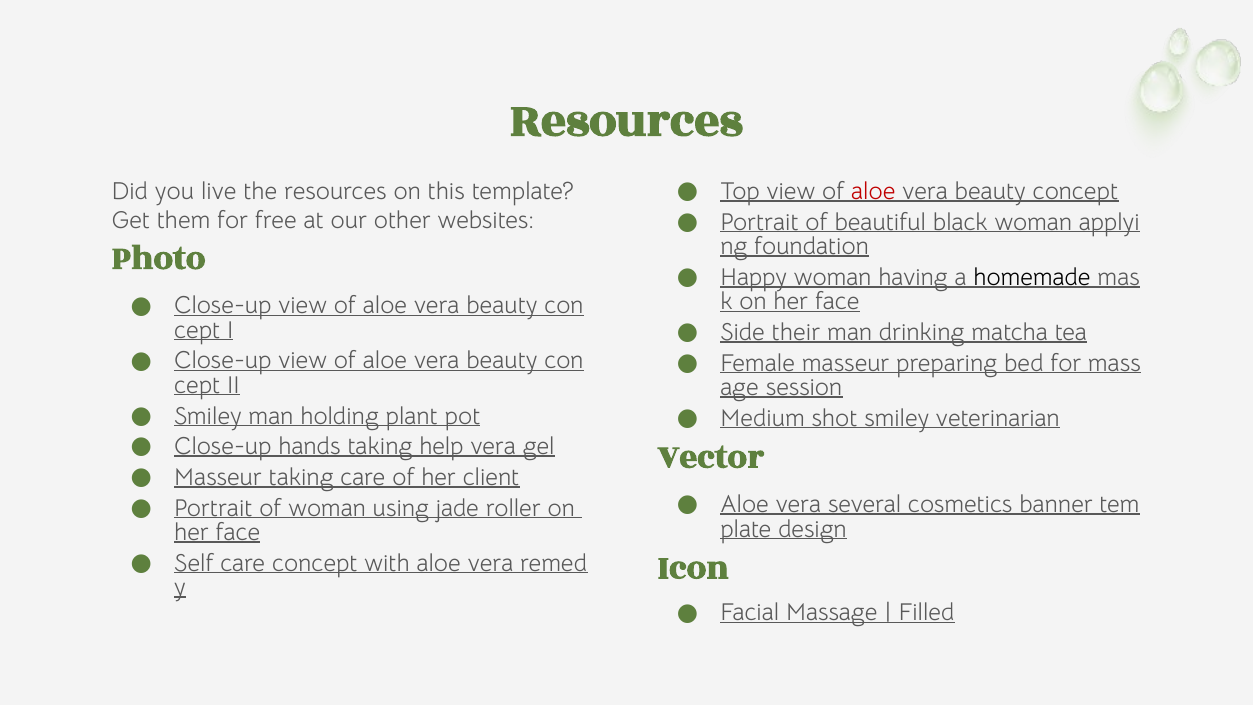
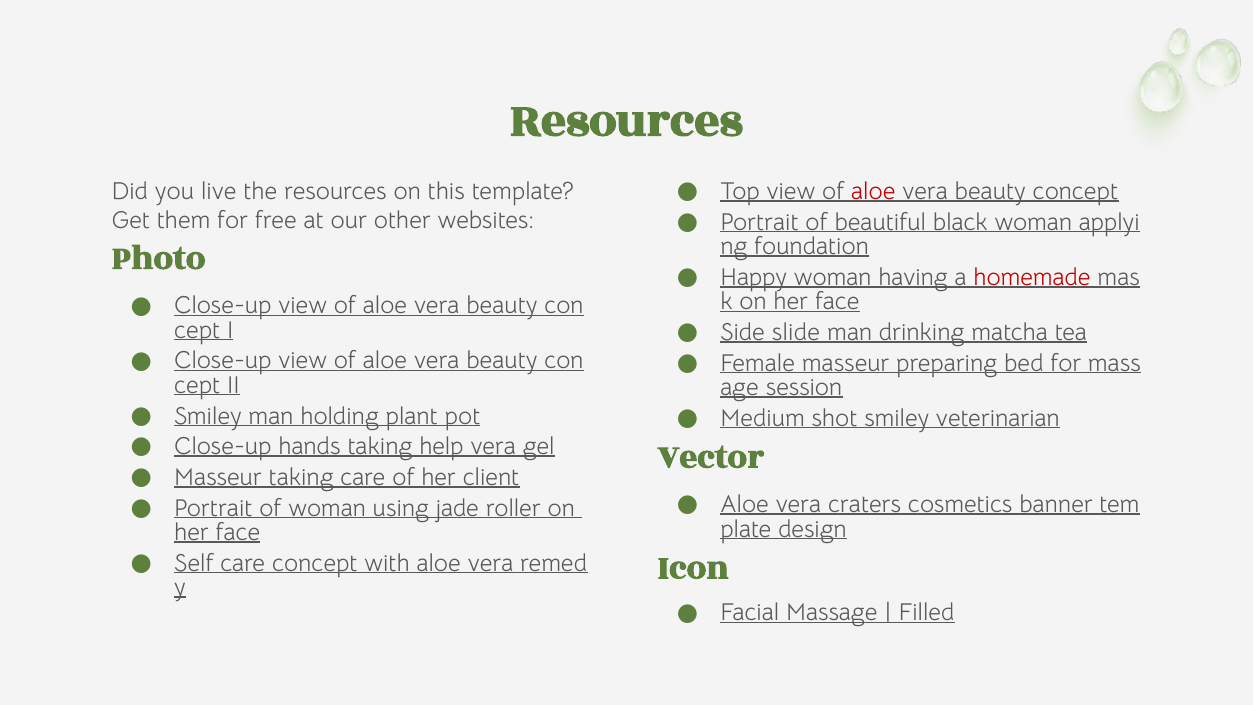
homemade colour: black -> red (1032, 277)
their: their -> slide (796, 332)
several: several -> craters (865, 505)
